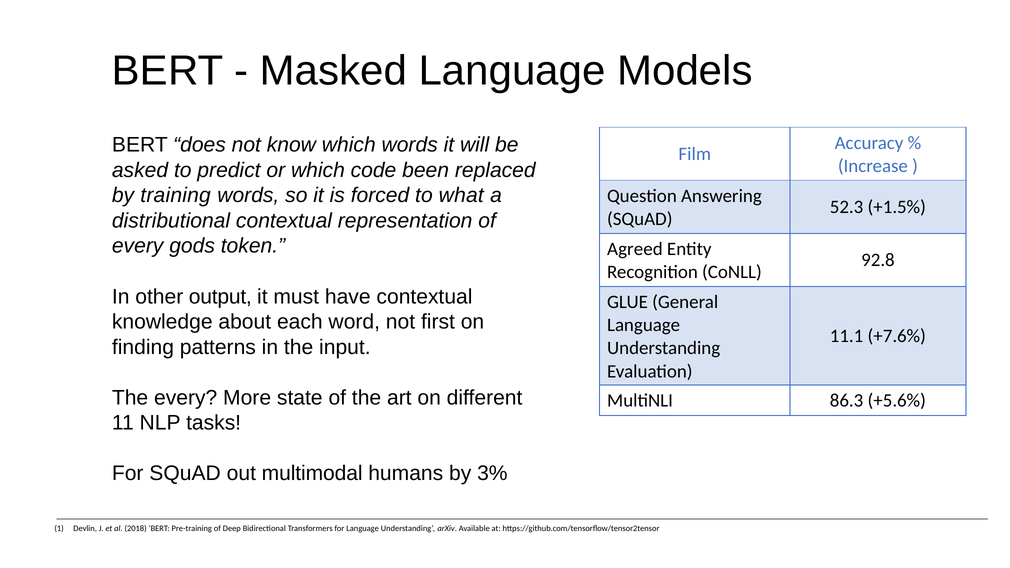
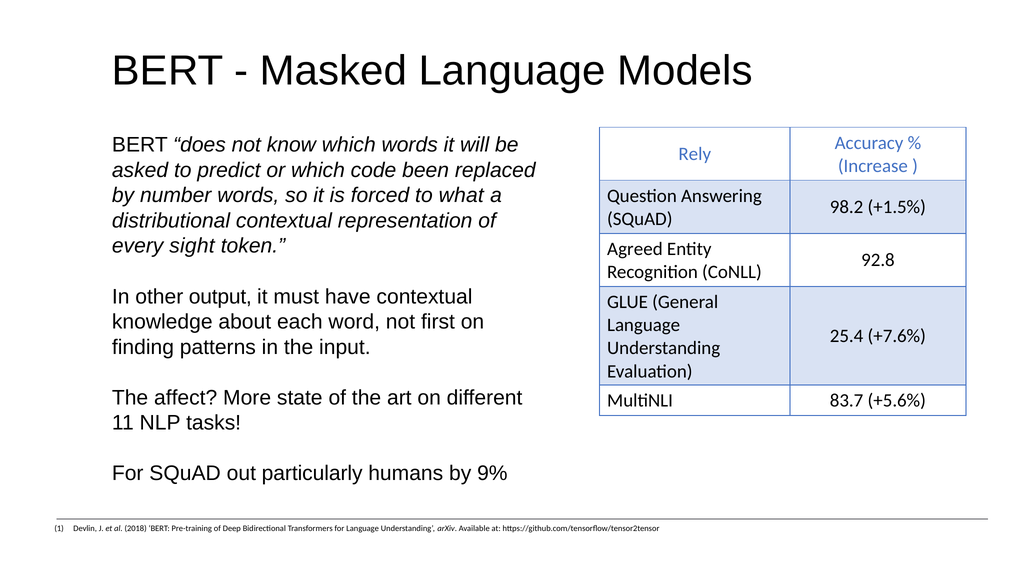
Film: Film -> Rely (695, 154)
training: training -> number (176, 196)
52.3: 52.3 -> 98.2 (847, 207)
gods: gods -> sight (192, 246)
11.1: 11.1 -> 25.4 (847, 336)
The every: every -> affect (186, 398)
86.3: 86.3 -> 83.7 (847, 400)
multimodal: multimodal -> particularly (312, 473)
3%: 3% -> 9% (492, 473)
